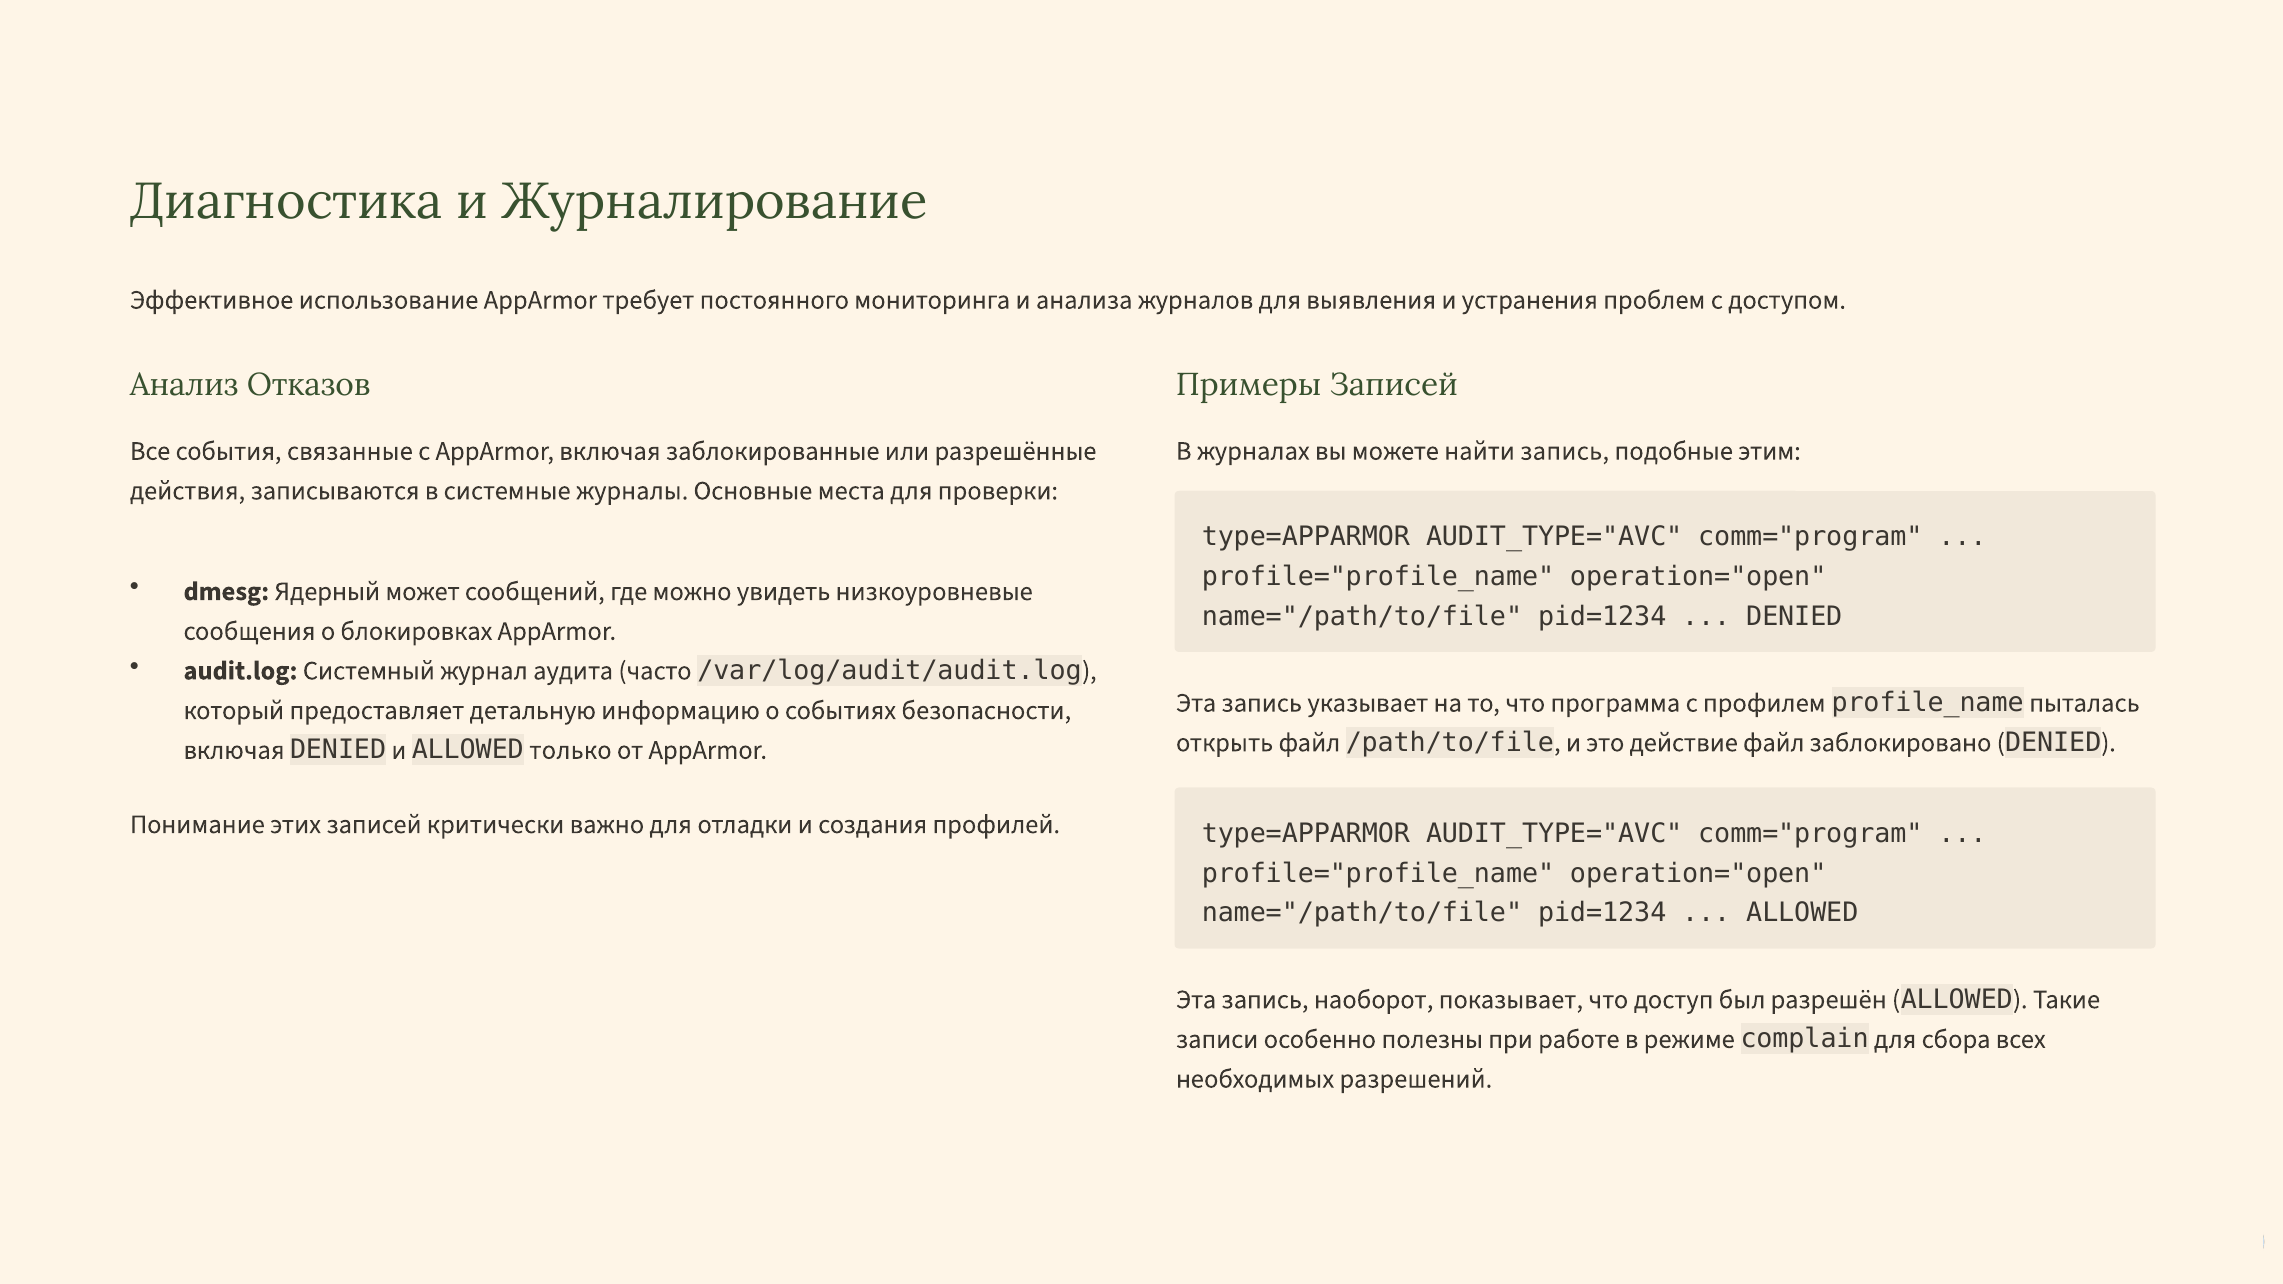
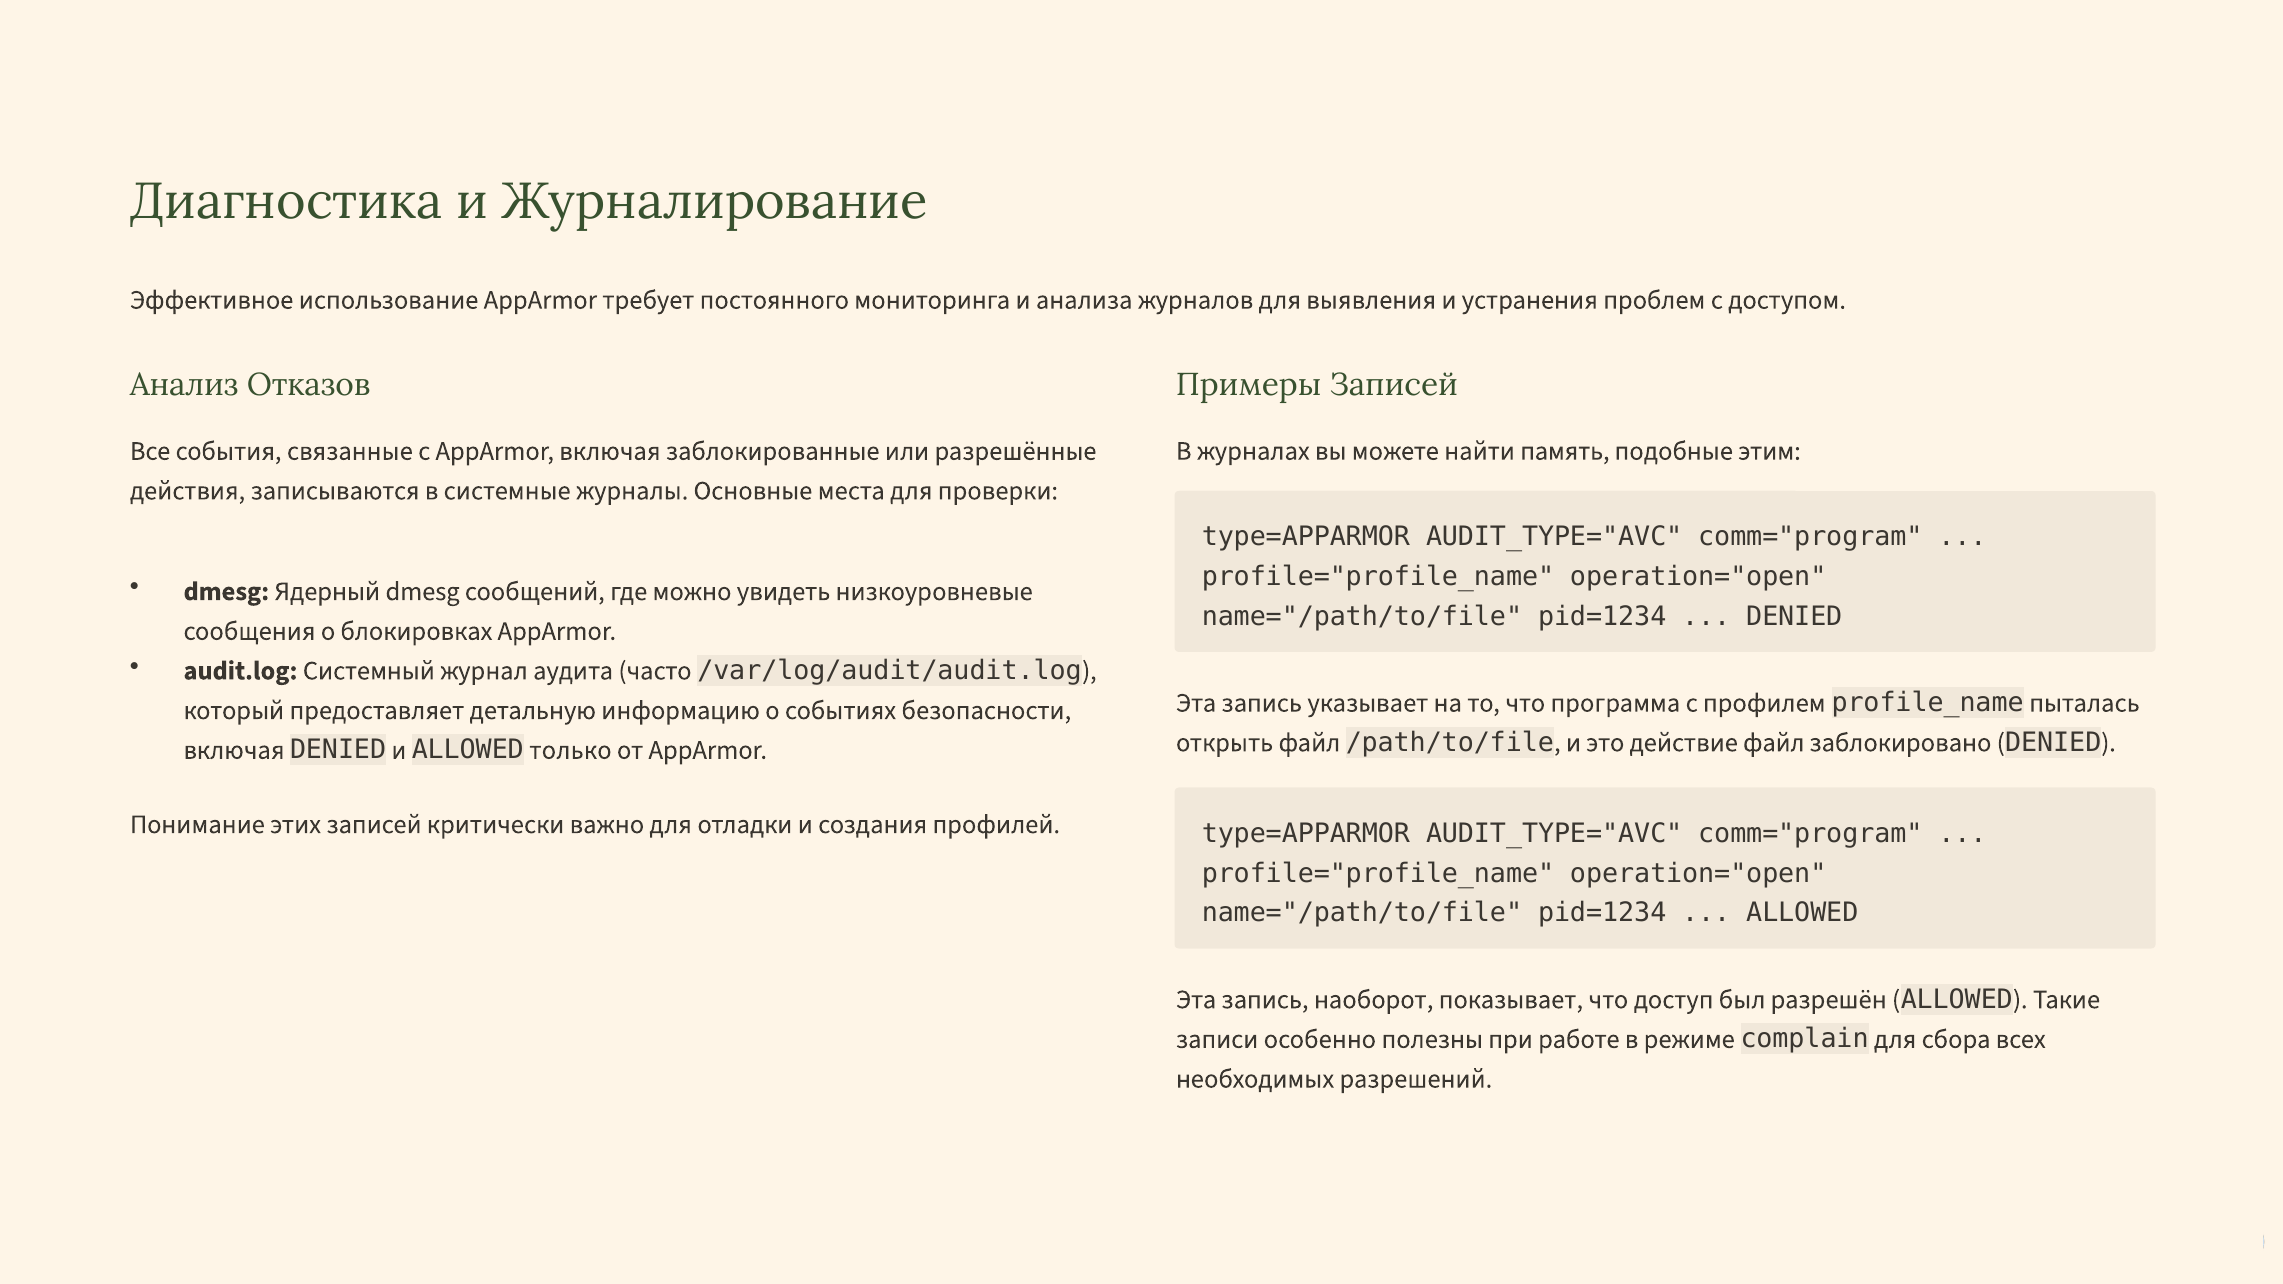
найти запись: запись -> память (1565, 451)
Ядерный может: может -> dmesg (423, 591)
